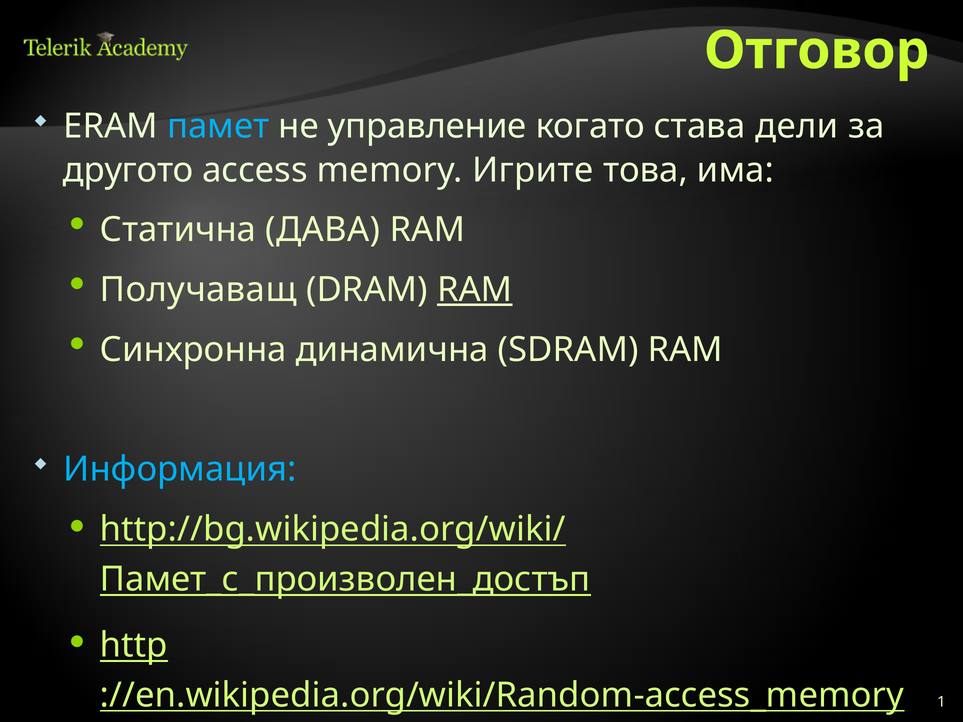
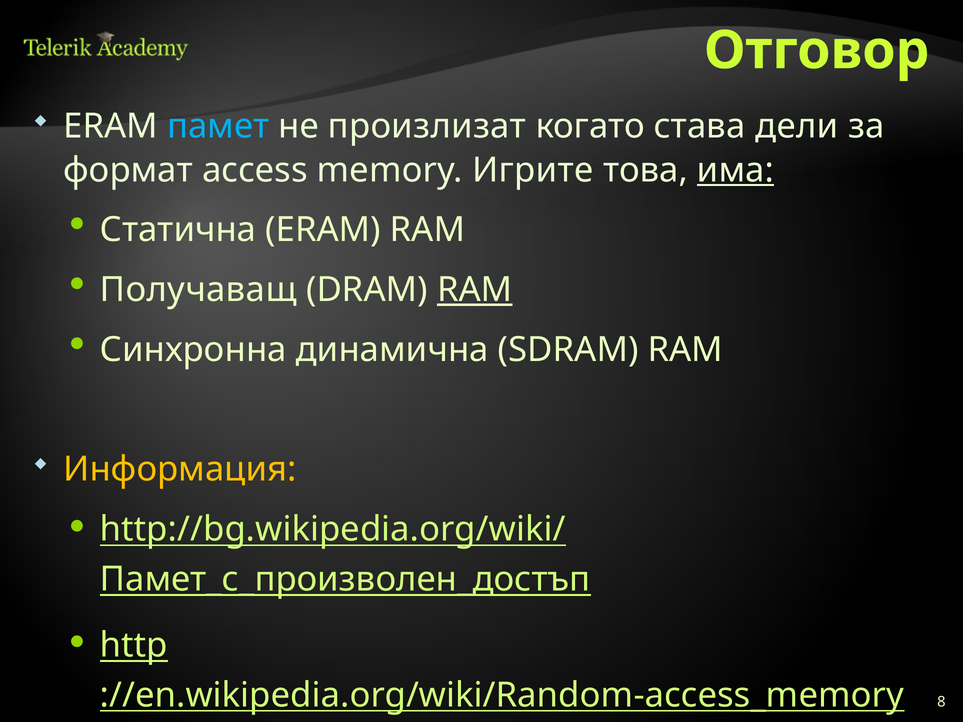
управление: управление -> произлизат (427, 126)
другото: другото -> формат (128, 170)
има underline: none -> present (735, 170)
Статична ДАВА: ДАВА -> ERAM (323, 230)
Информация colour: light blue -> yellow (180, 470)
1: 1 -> 8 (941, 702)
